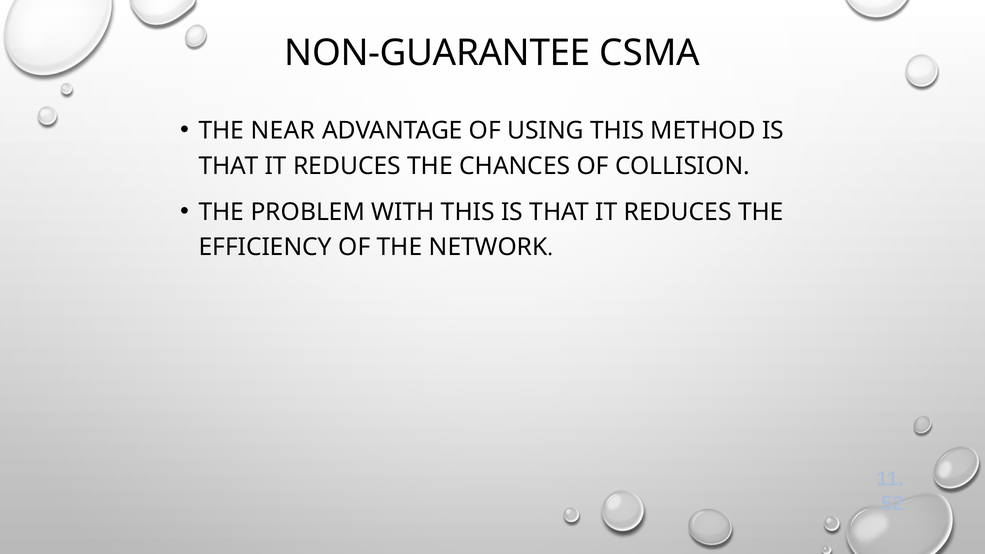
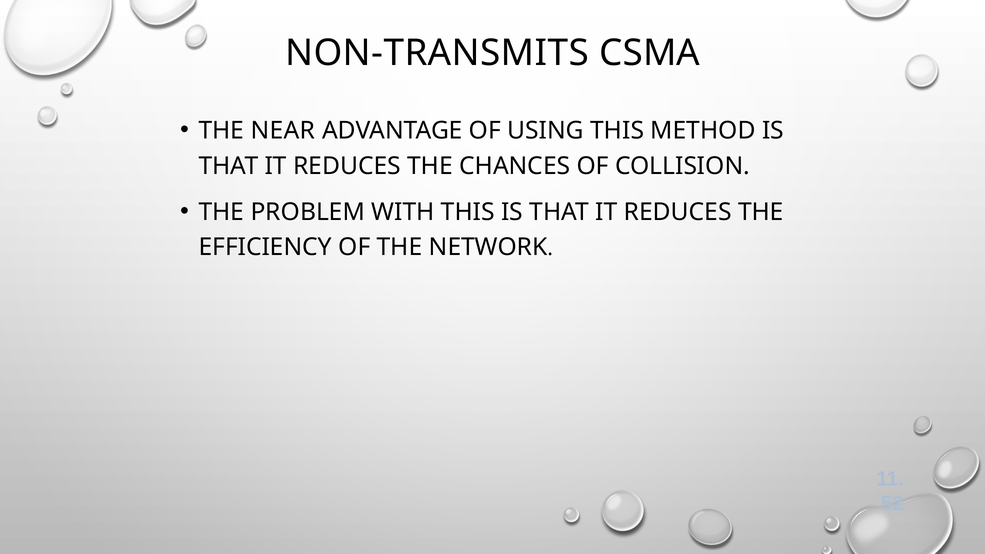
NON-GUARANTEE: NON-GUARANTEE -> NON-TRANSMITS (437, 53)
